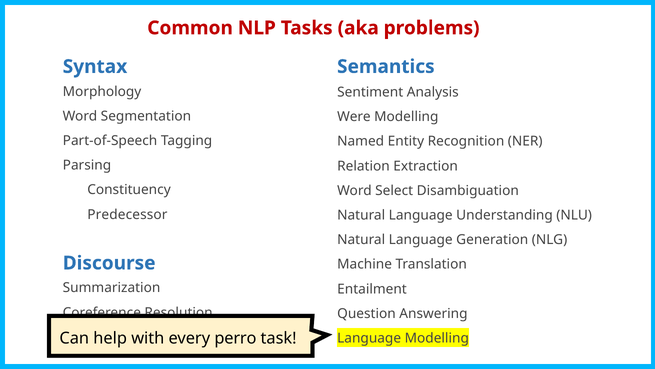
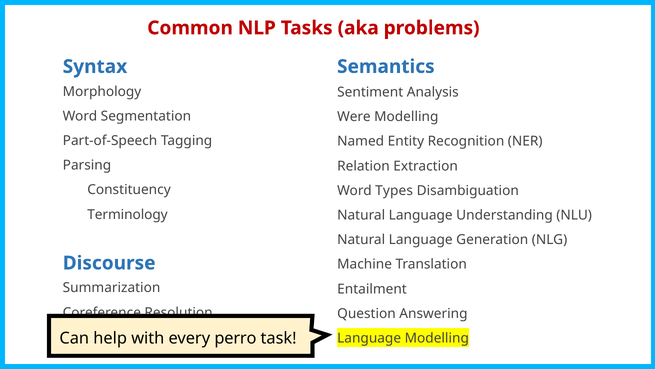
Select: Select -> Types (394, 190)
Predecessor: Predecessor -> Terminology (128, 214)
